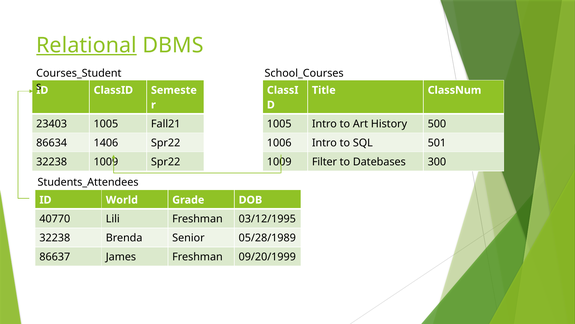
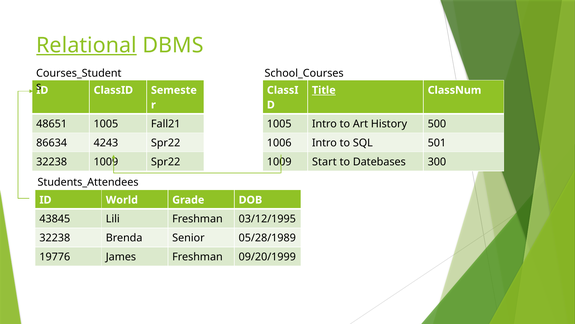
Title underline: none -> present (324, 90)
23403: 23403 -> 48651 (52, 124)
1406: 1406 -> 4243 (106, 143)
Filter: Filter -> Start (324, 162)
40770: 40770 -> 43845 (55, 219)
86637: 86637 -> 19776 (55, 257)
